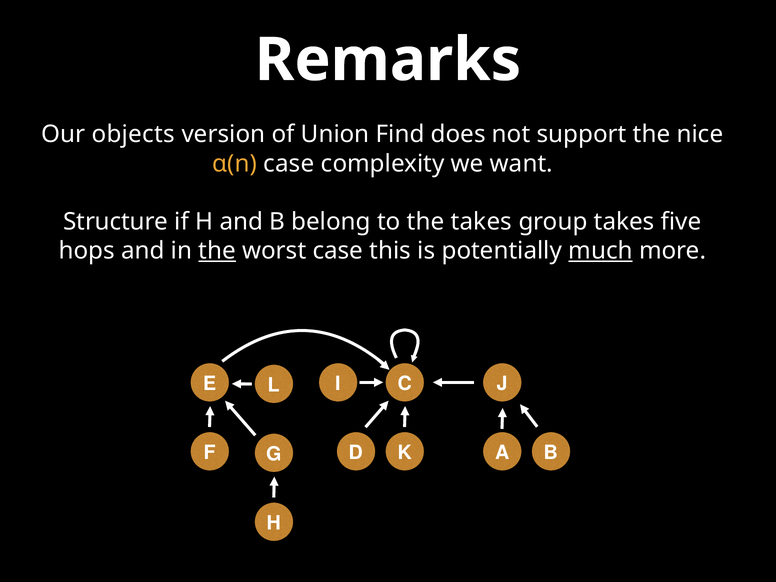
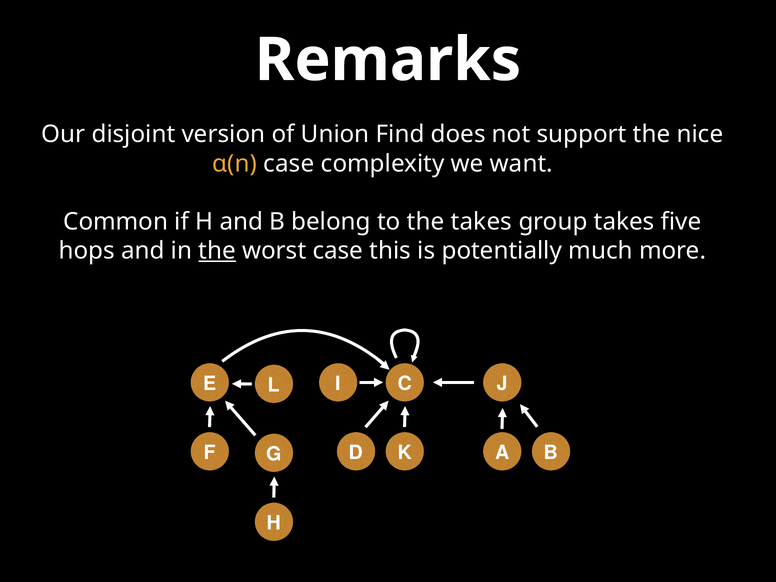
objects: objects -> disjoint (133, 134)
Structure: Structure -> Common (116, 222)
much underline: present -> none (601, 251)
